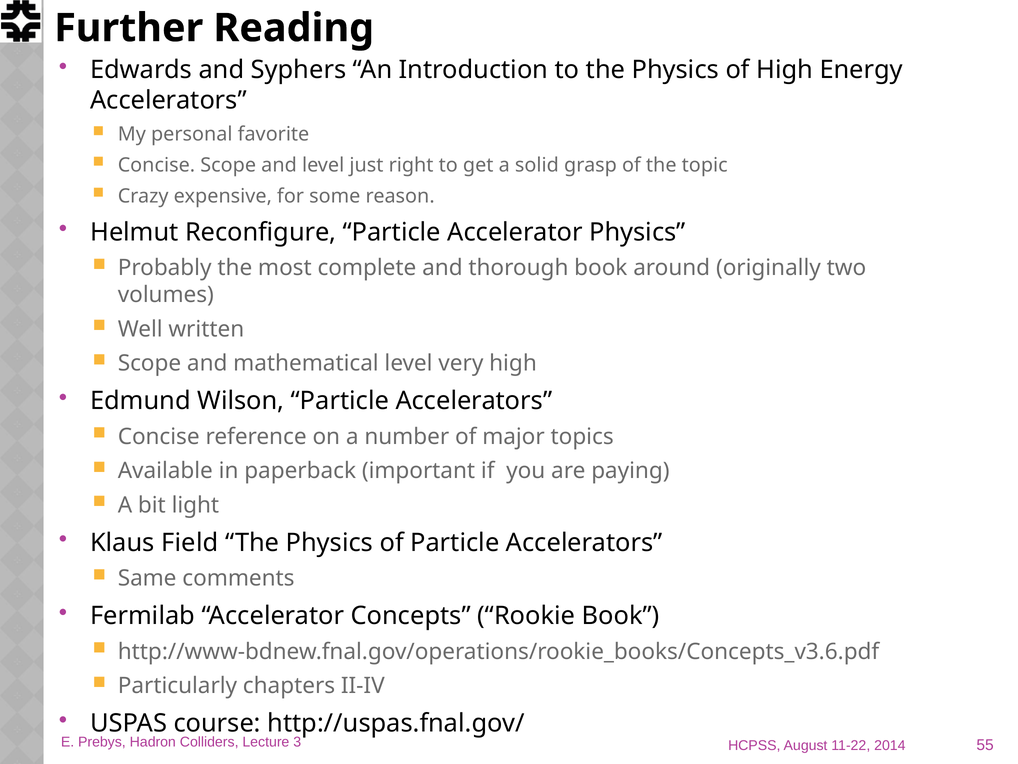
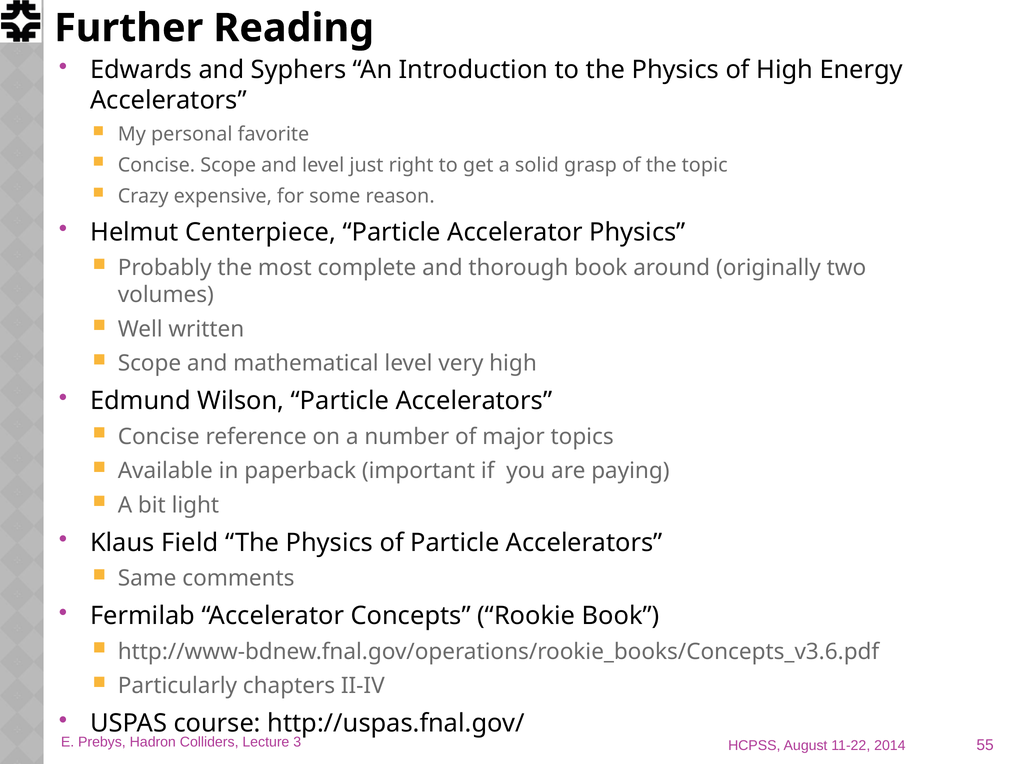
Reconfigure: Reconfigure -> Centerpiece (261, 232)
